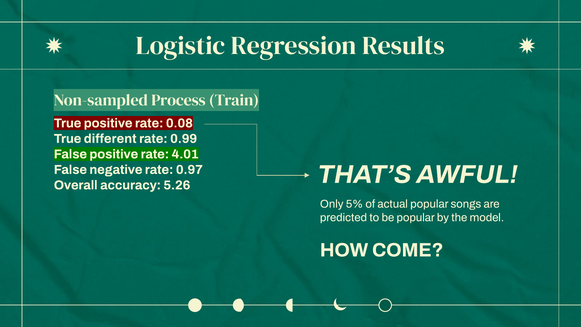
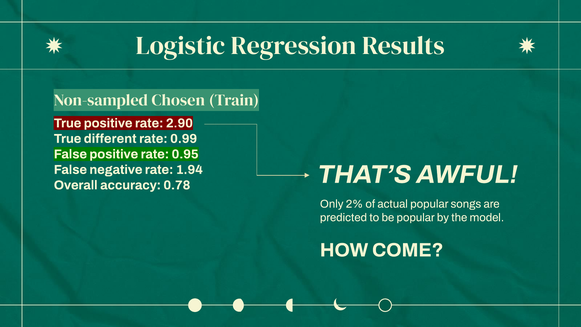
Process: Process -> Chosen (178, 100)
0.08: 0.08 -> 2.90 (179, 123)
4.01: 4.01 -> 0.95 (185, 154)
0.97: 0.97 -> 1.94 (189, 170)
5.26: 5.26 -> 0.78 (177, 185)
5%: 5% -> 2% (354, 204)
